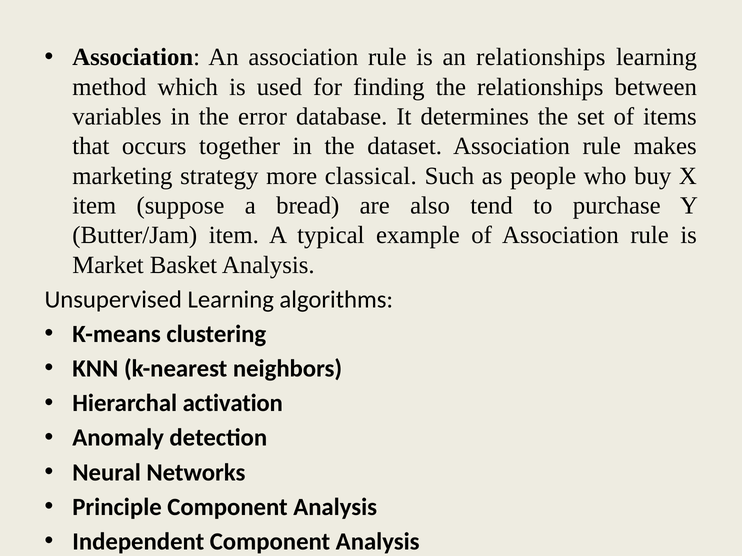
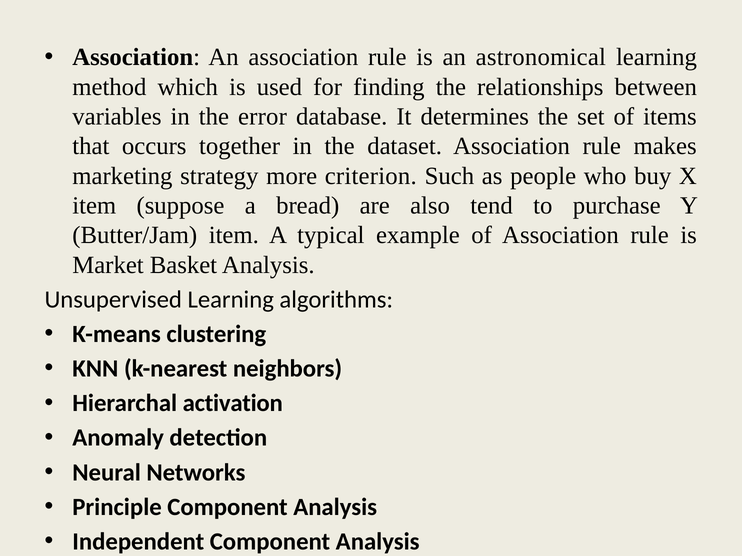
an relationships: relationships -> astronomical (541, 57)
classical: classical -> criterion (371, 176)
